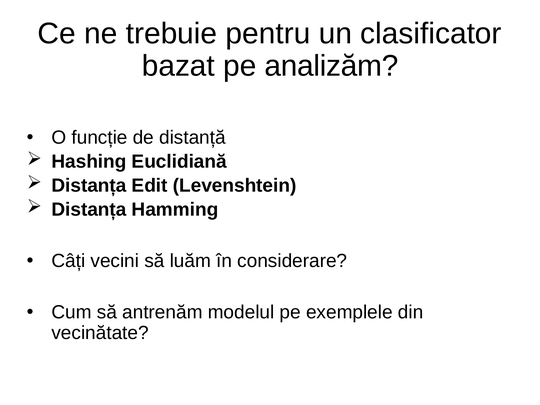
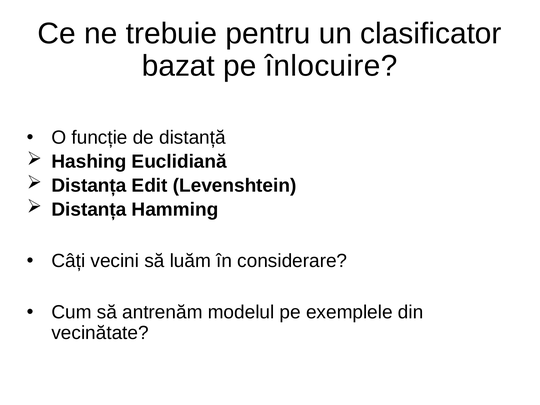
analizăm: analizăm -> înlocuire (331, 66)
